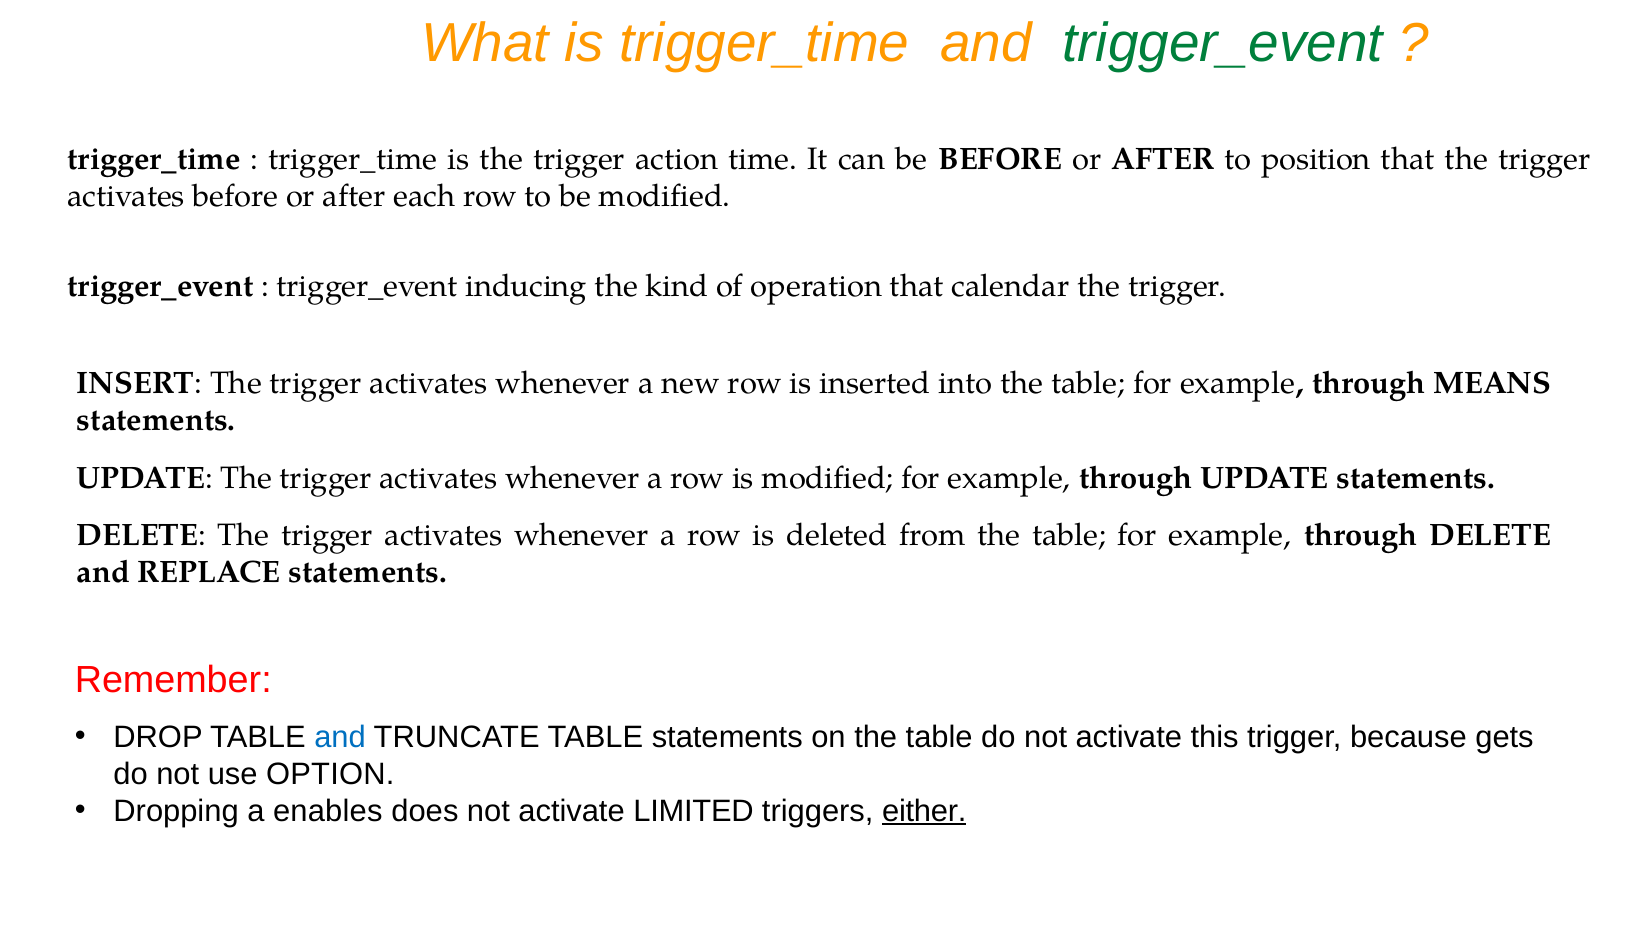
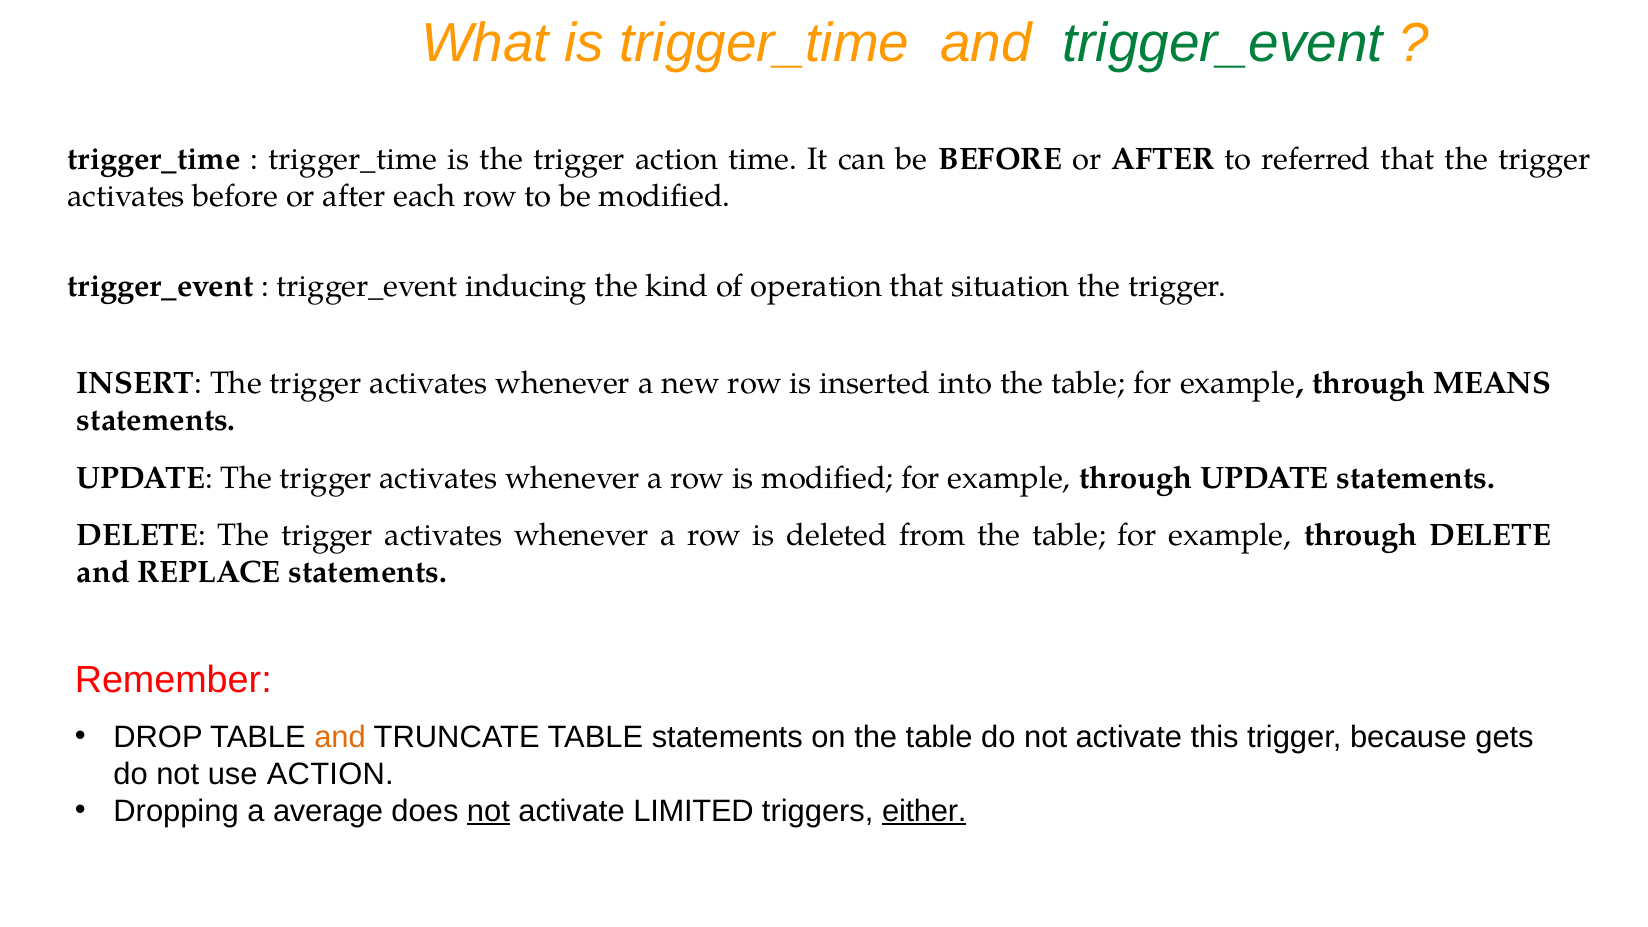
position: position -> referred (1316, 160)
calendar: calendar -> situation (1011, 286)
and colour: blue -> orange (340, 737)
use OPTION: OPTION -> ACTION (330, 774)
enables: enables -> average (328, 811)
not underline: none -> present (488, 811)
